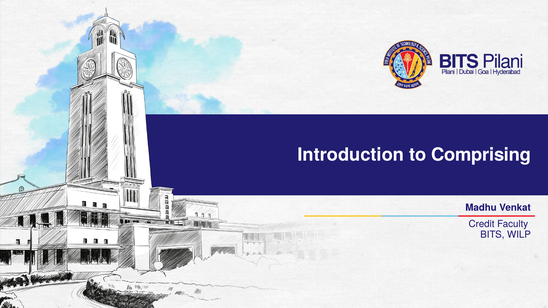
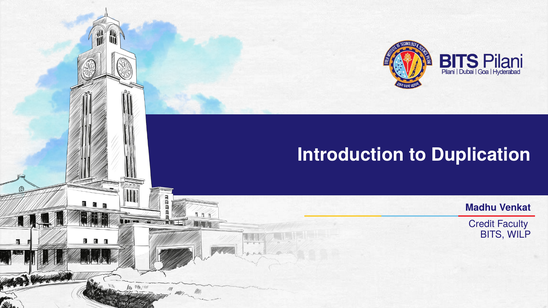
Comprising: Comprising -> Duplication (481, 155)
